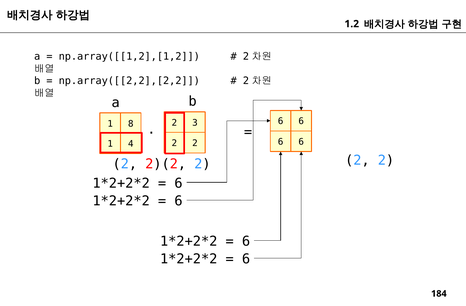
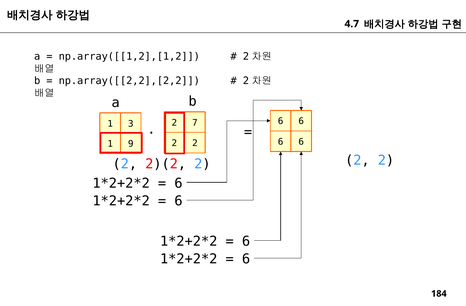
1.2: 1.2 -> 4.7 (352, 24)
3: 3 -> 7 (195, 123)
8: 8 -> 3 (131, 124)
4: 4 -> 9 (131, 144)
